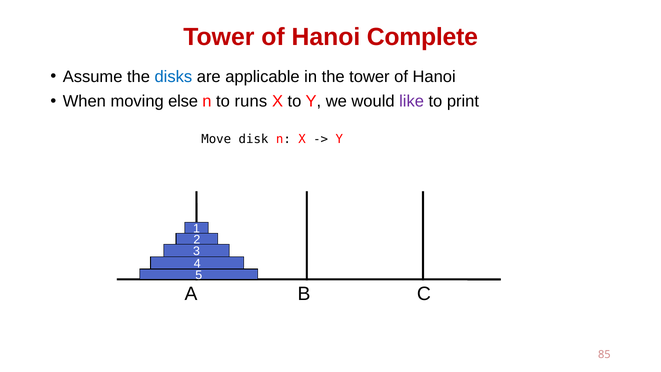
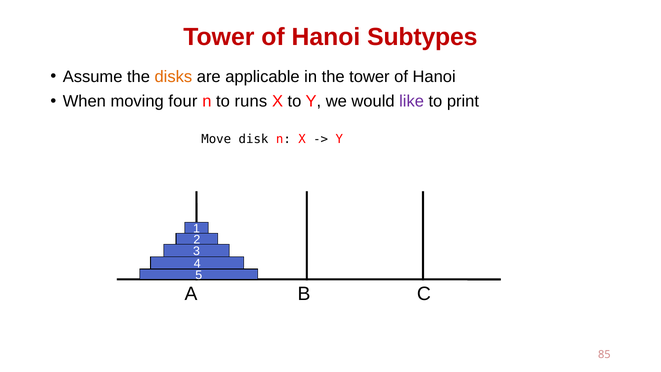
Complete: Complete -> Subtypes (422, 37)
disks colour: blue -> orange (173, 77)
else: else -> four (183, 101)
